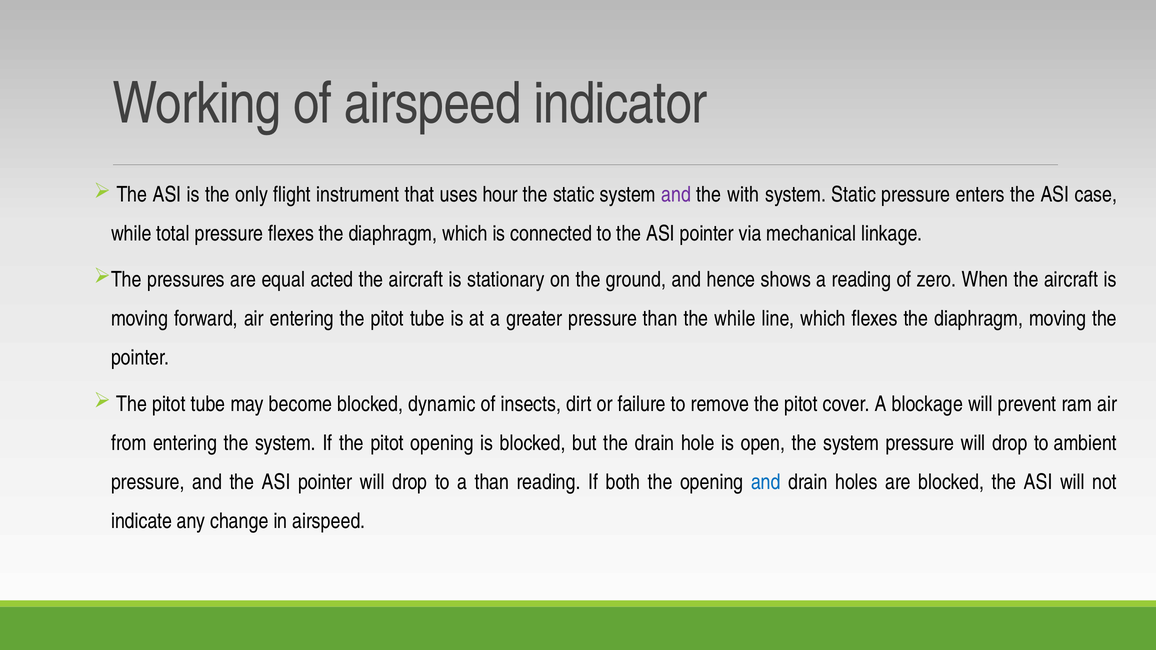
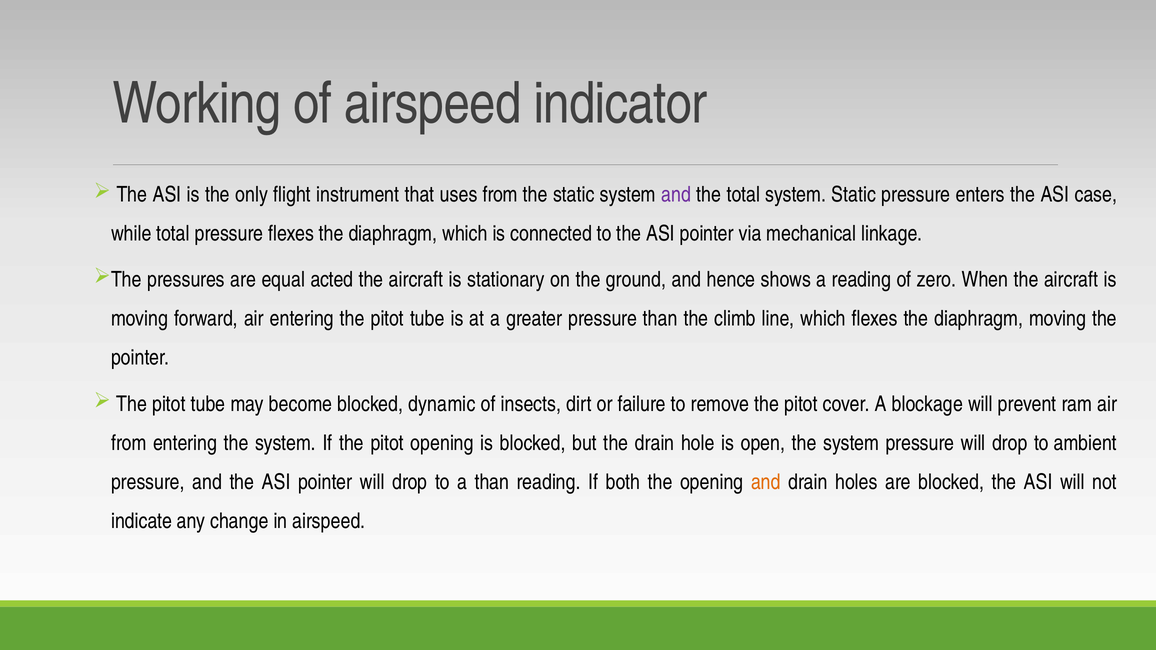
uses hour: hour -> from (500, 195)
the with: with -> total (743, 195)
the while: while -> climb (735, 319)
and colour: blue -> orange (766, 482)
